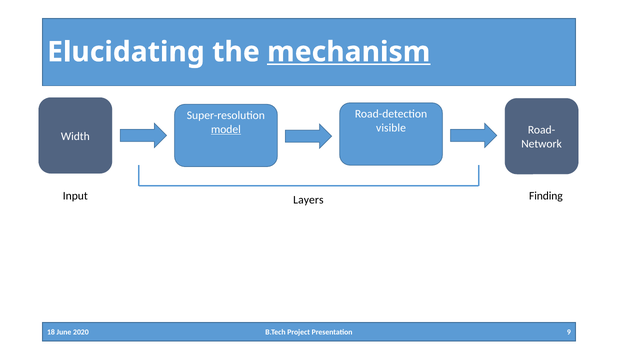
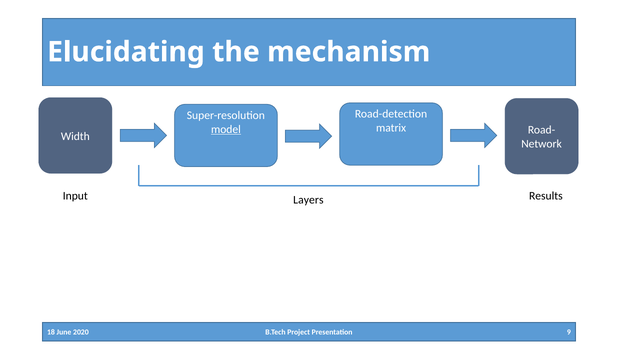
mechanism underline: present -> none (349, 52)
visible: visible -> matrix (391, 128)
Finding: Finding -> Results (546, 196)
